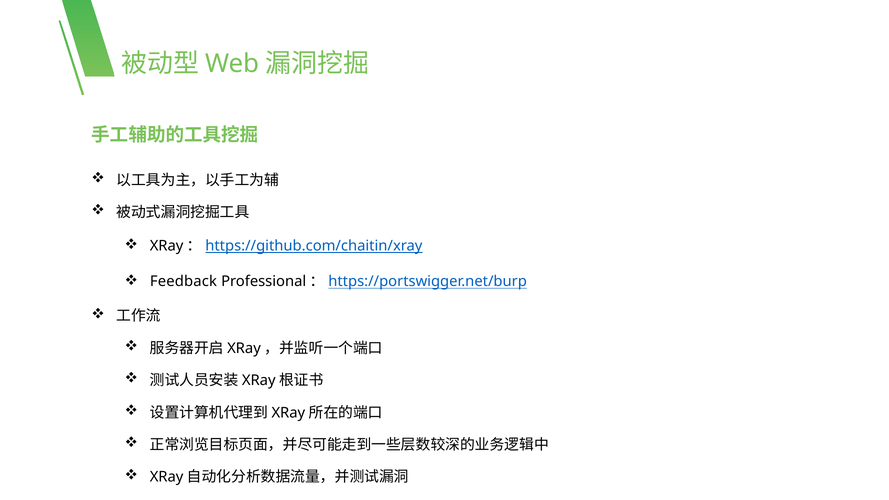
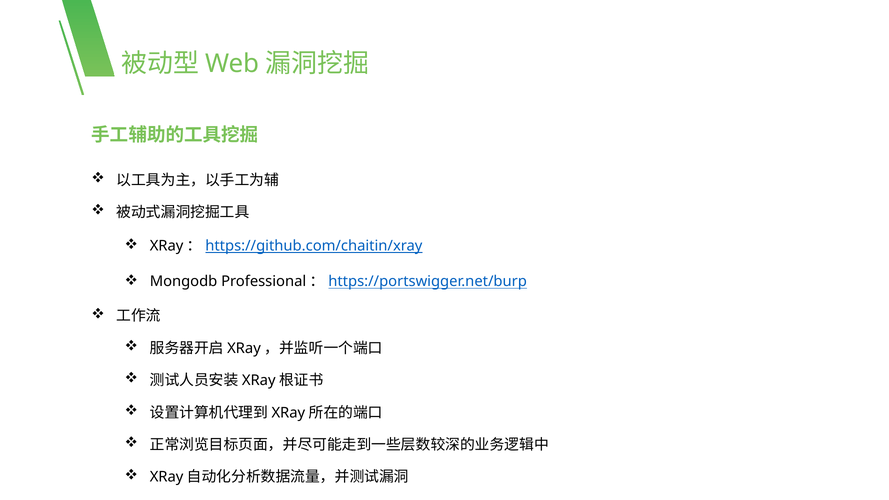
Feedback: Feedback -> Mongodb (184, 282)
